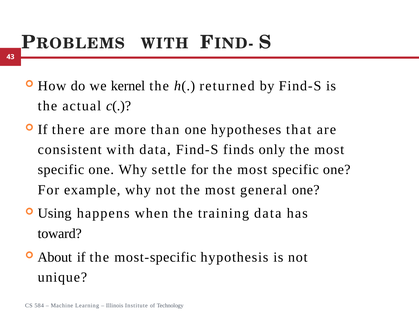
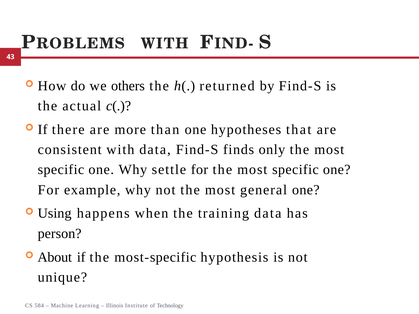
kernel: kernel -> others (128, 86)
toward: toward -> person (60, 234)
